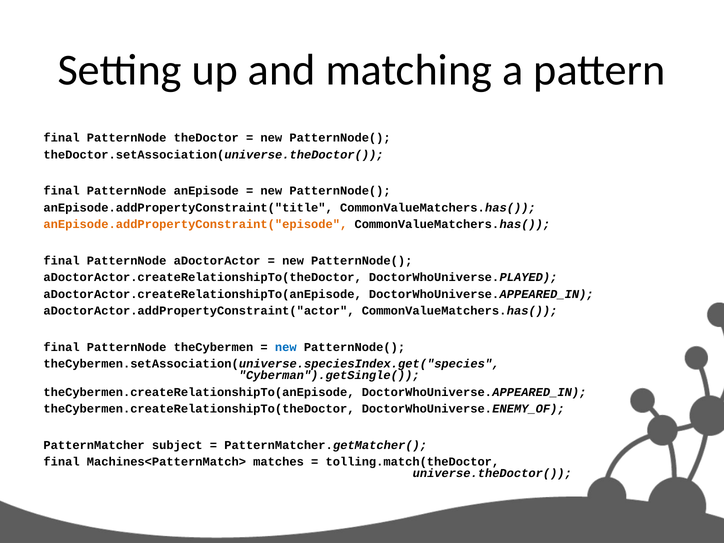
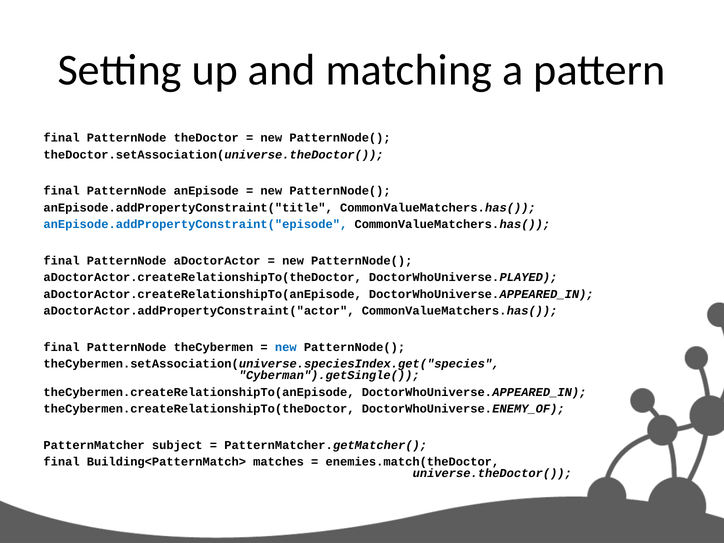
anEpisode.addPropertyConstraint("episode colour: orange -> blue (195, 224)
Machines<PatternMatch>: Machines<PatternMatch> -> Building<PatternMatch> (166, 462)
tolling.match(theDoctor: tolling.match(theDoctor -> enemies.match(theDoctor (412, 462)
